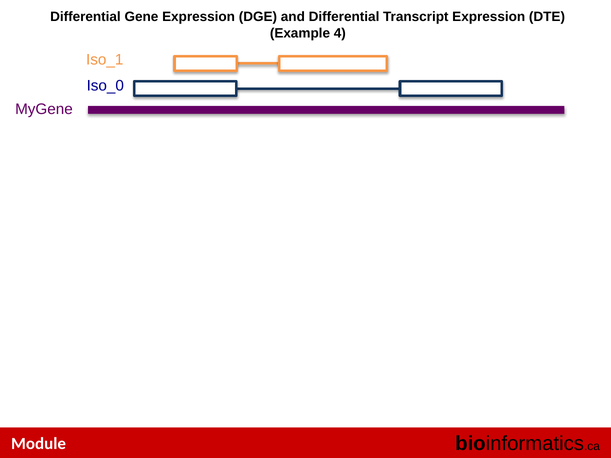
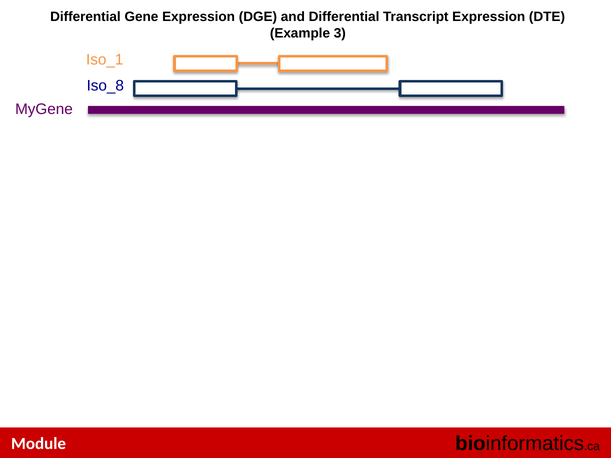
4: 4 -> 3 (340, 33)
Iso_0: Iso_0 -> Iso_8 (105, 86)
